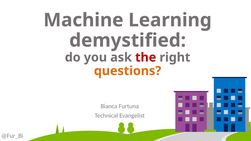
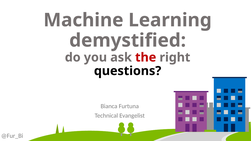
questions colour: orange -> black (128, 71)
